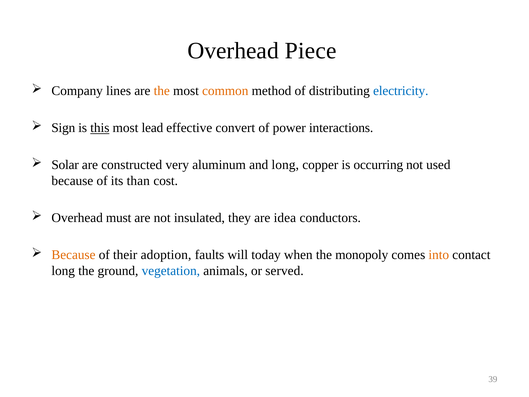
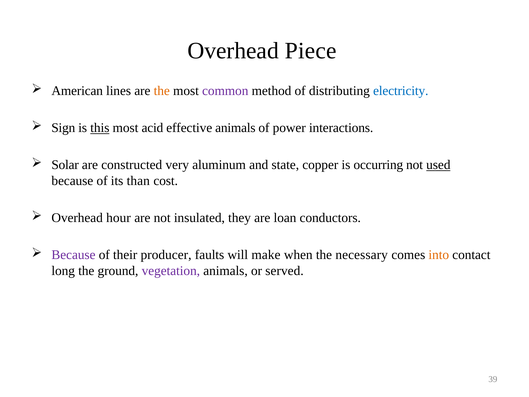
Company: Company -> American (77, 91)
common colour: orange -> purple (225, 91)
lead: lead -> acid (152, 128)
effective convert: convert -> animals (235, 128)
and long: long -> state (285, 165)
used underline: none -> present (438, 165)
must: must -> hour (118, 218)
idea: idea -> loan (285, 218)
Because colour: orange -> purple (73, 255)
adoption: adoption -> producer (166, 255)
today: today -> make (266, 255)
monopoly: monopoly -> necessary (362, 255)
vegetation colour: blue -> purple (171, 271)
